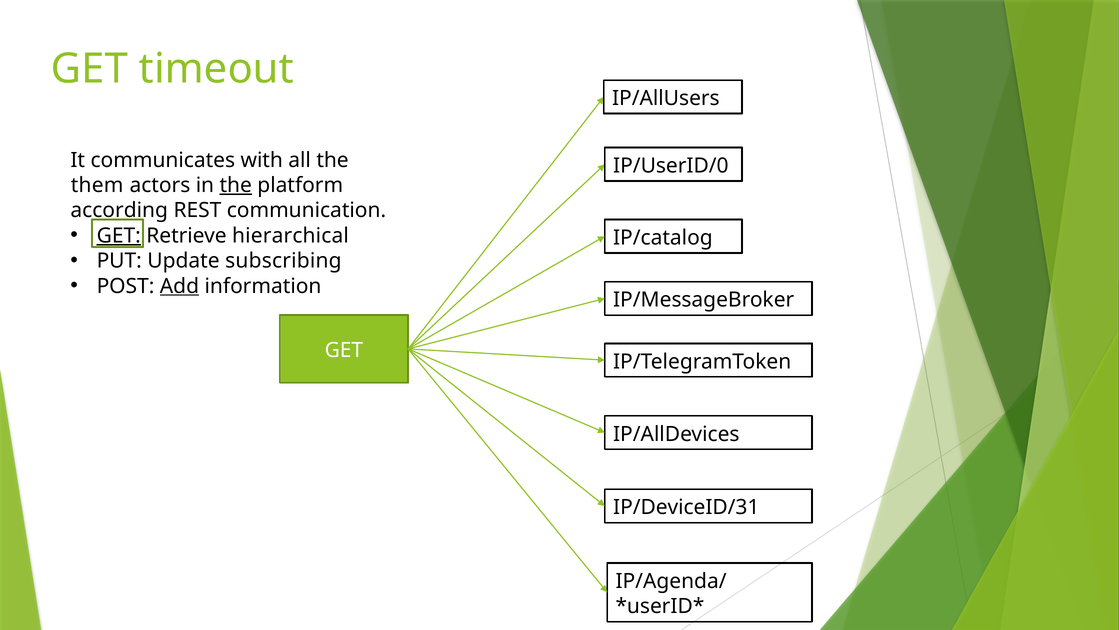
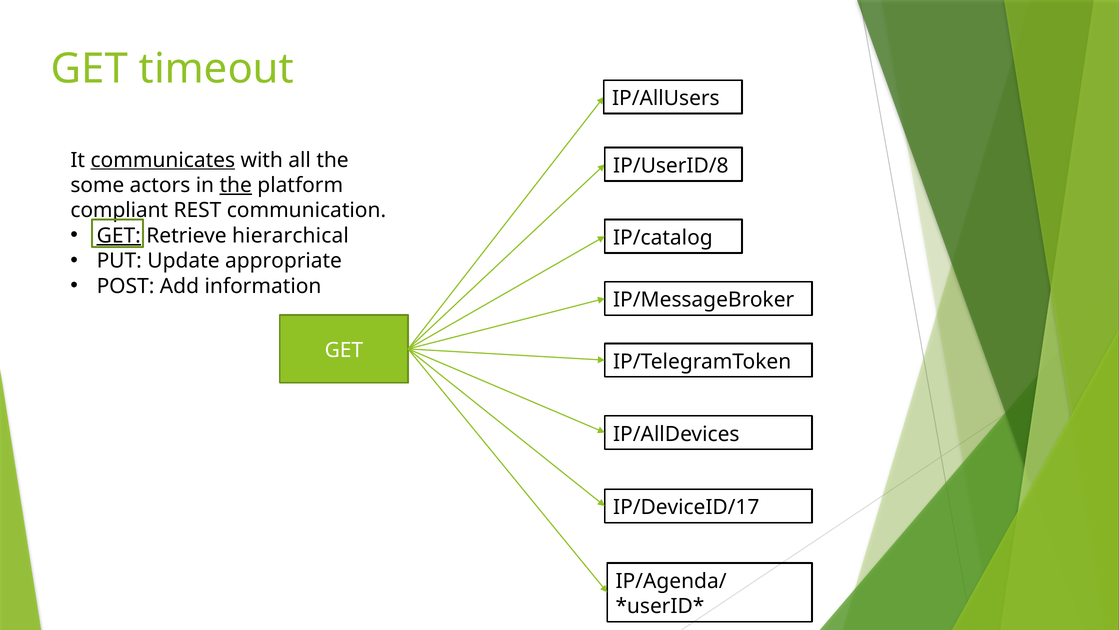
communicates underline: none -> present (163, 160)
IP/UserID/0: IP/UserID/0 -> IP/UserID/8 (671, 166)
them: them -> some (97, 185)
according: according -> compliant (119, 210)
subscribing: subscribing -> appropriate (284, 261)
Add underline: present -> none (179, 286)
IP/DeviceID/31: IP/DeviceID/31 -> IP/DeviceID/17 (686, 507)
